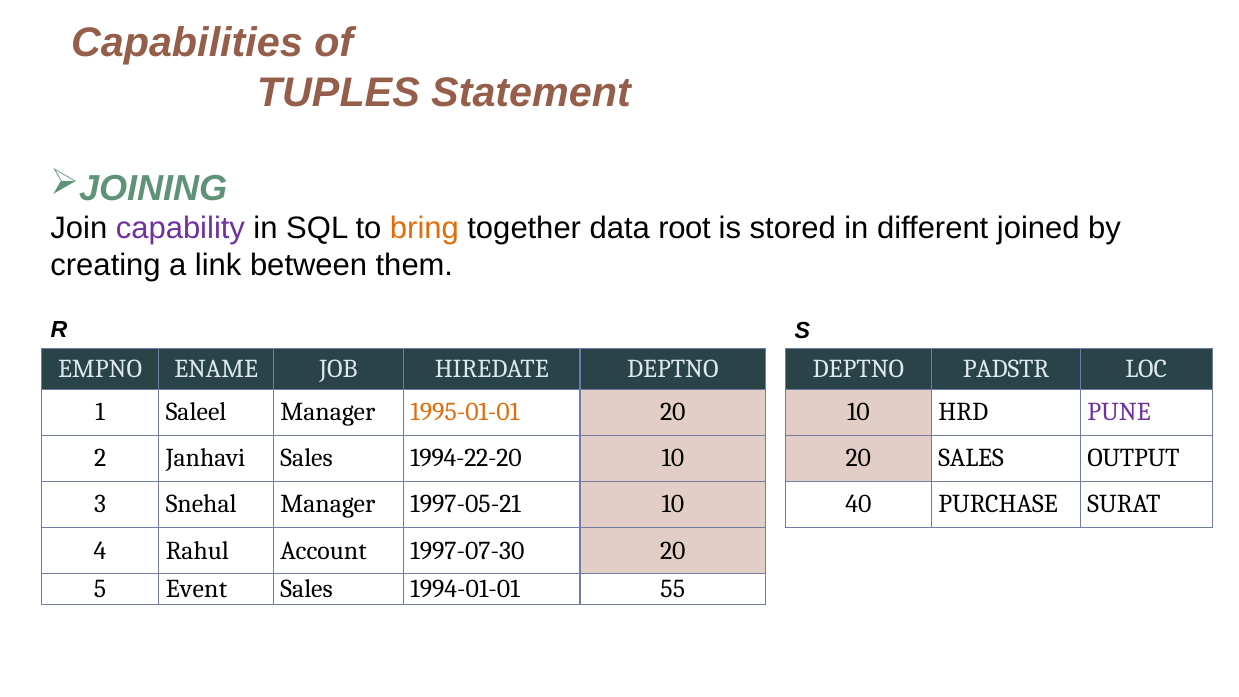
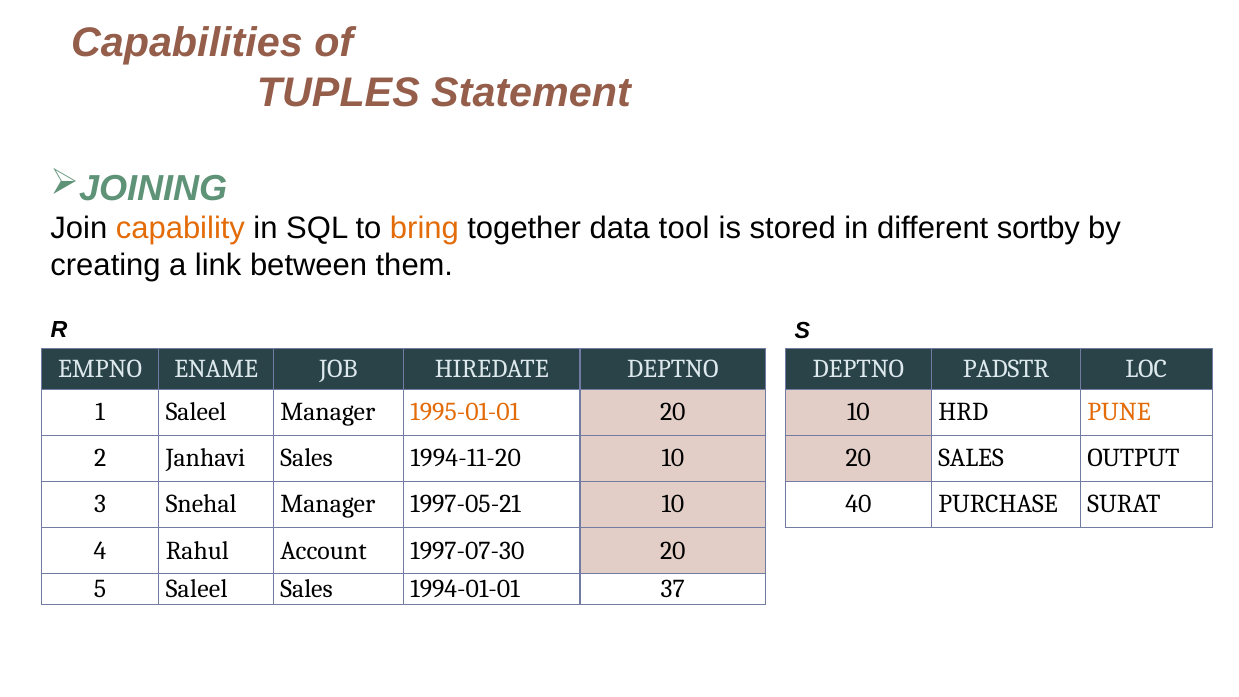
capability colour: purple -> orange (180, 228)
root: root -> tool (684, 228)
joined: joined -> sortby (1038, 228)
PUNE colour: purple -> orange (1119, 412)
1994-22-20: 1994-22-20 -> 1994-11-20 (466, 458)
5 Event: Event -> Saleel (197, 589)
55: 55 -> 37 (673, 589)
